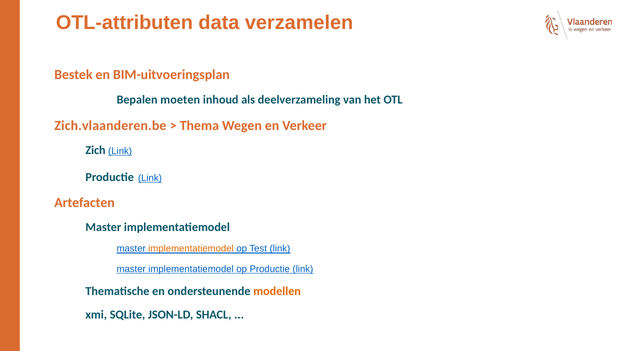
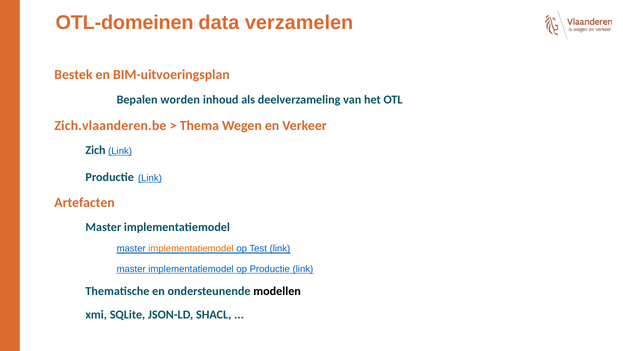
OTL-attributen: OTL-attributen -> OTL-domeinen (125, 23)
moeten: moeten -> worden (180, 99)
modellen colour: orange -> black (277, 291)
